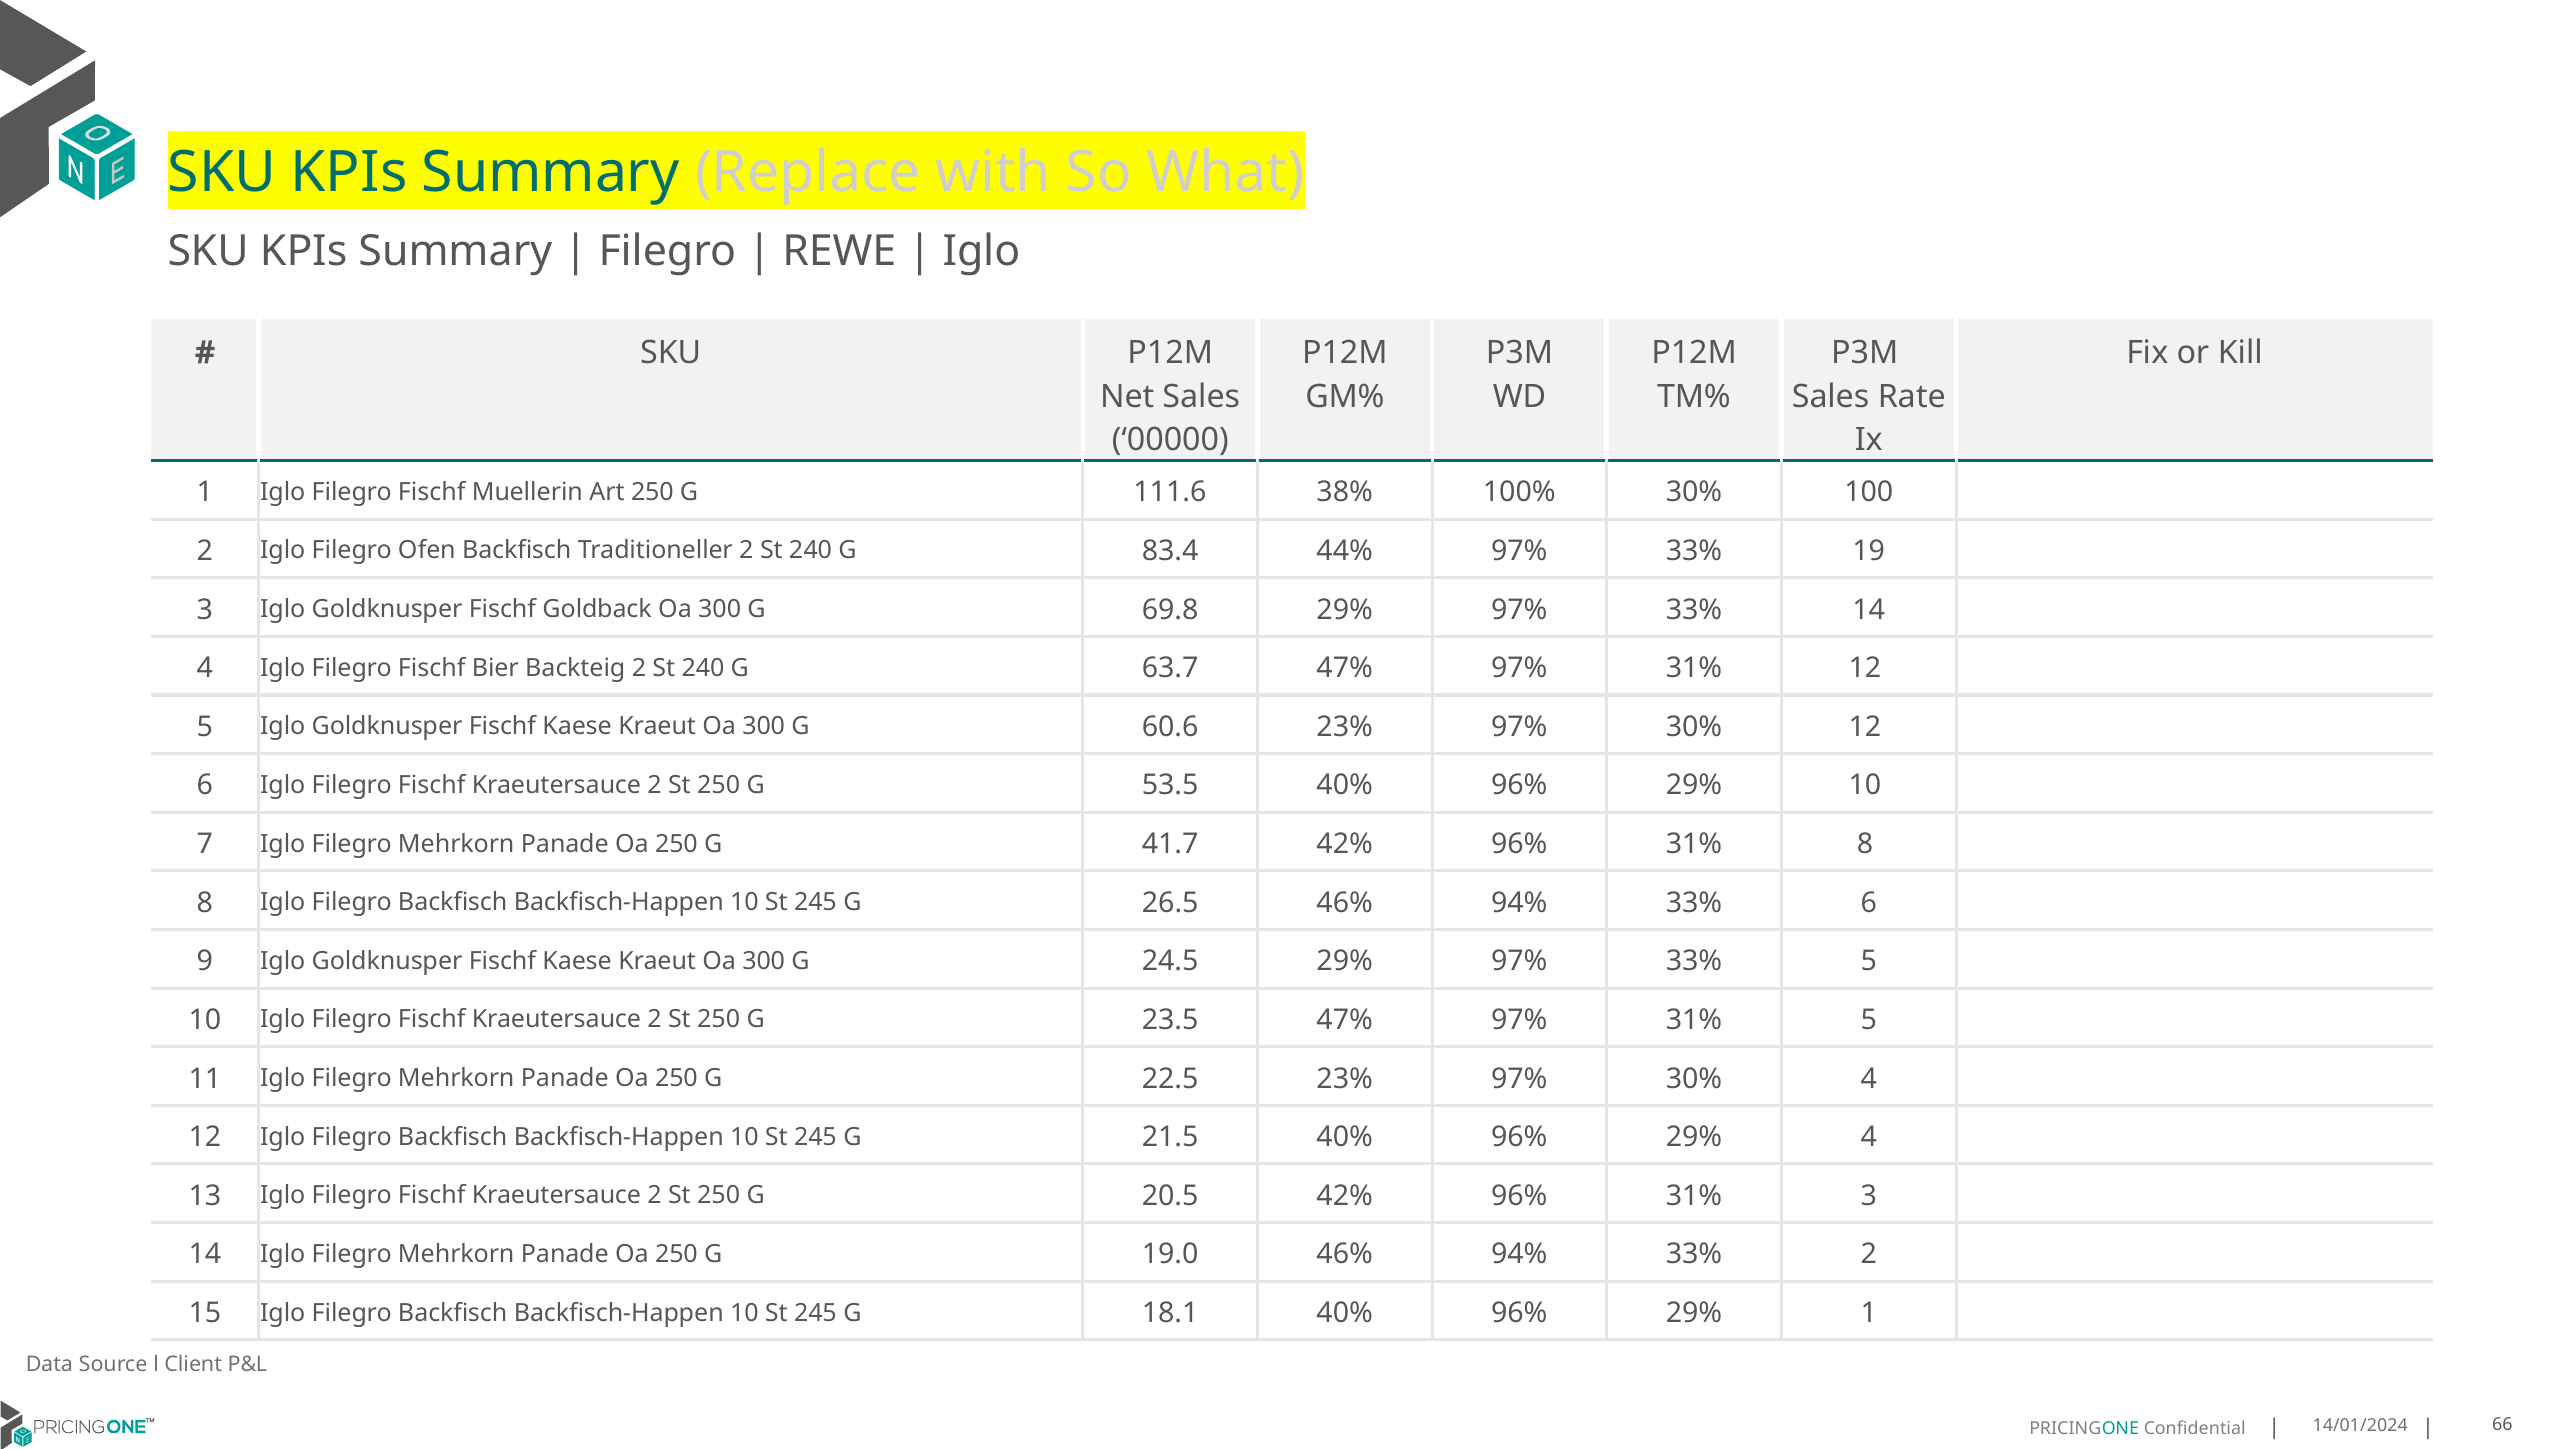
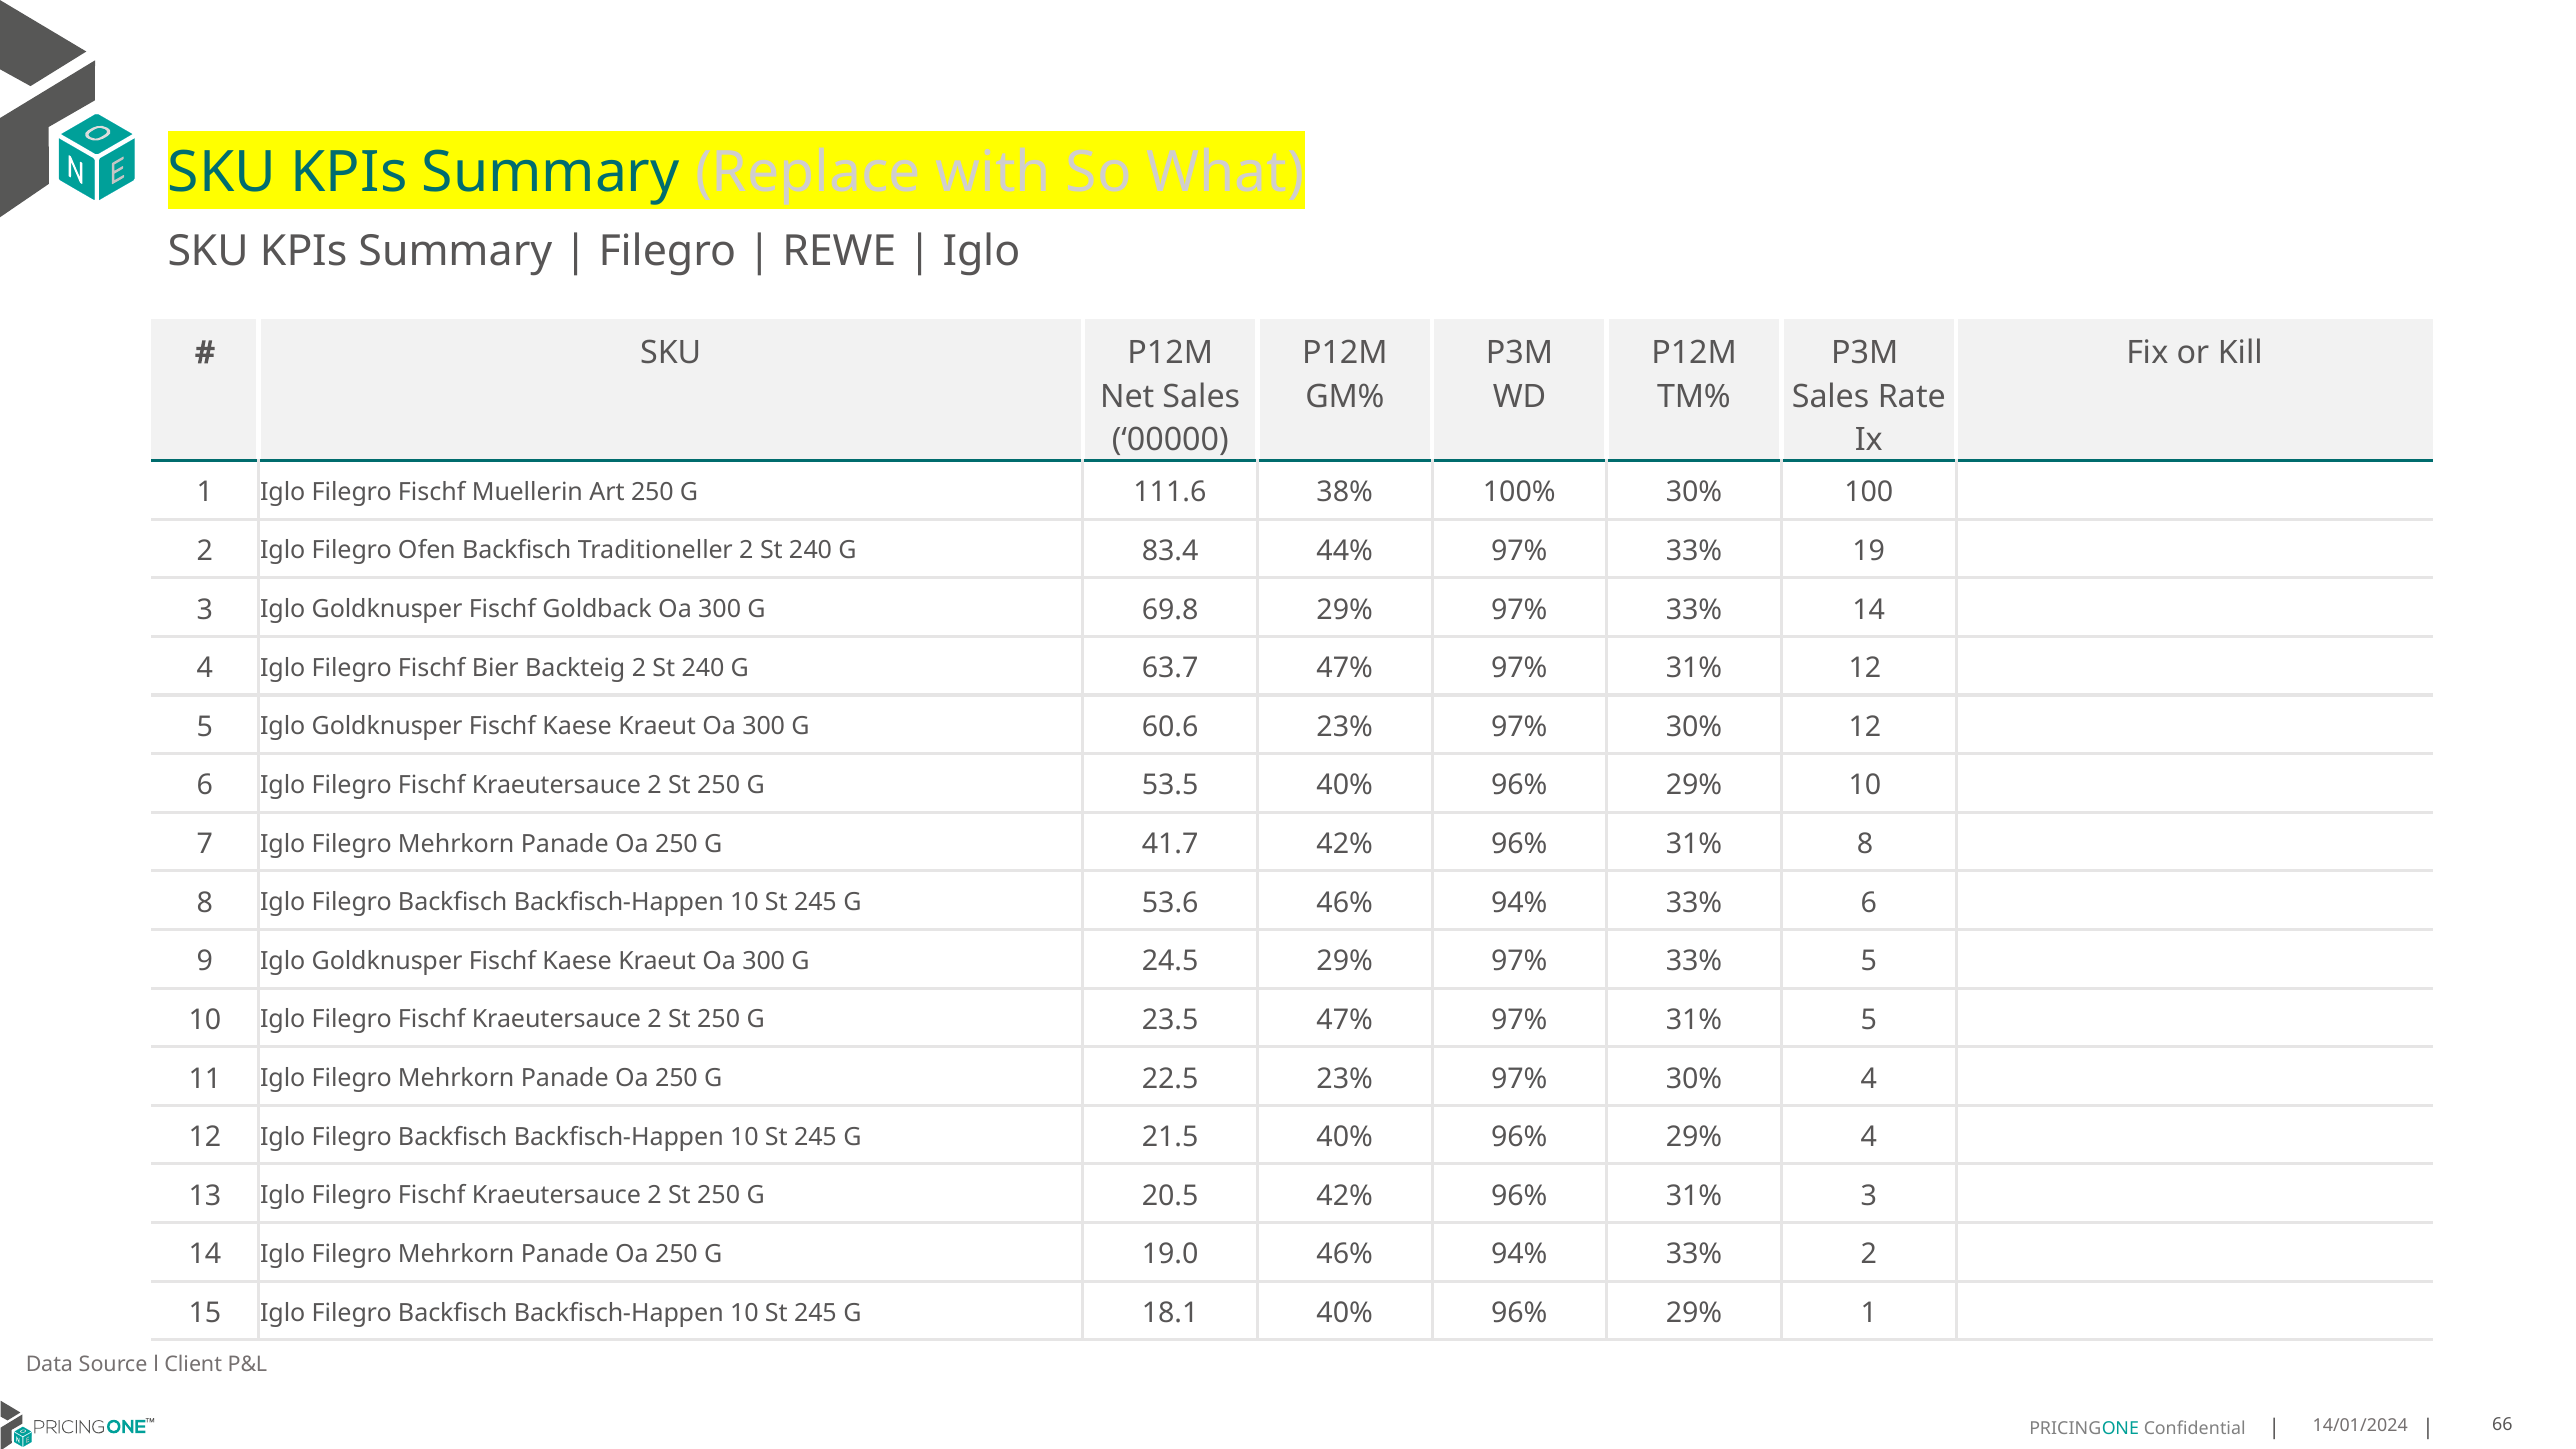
26.5: 26.5 -> 53.6 (1170, 903)
